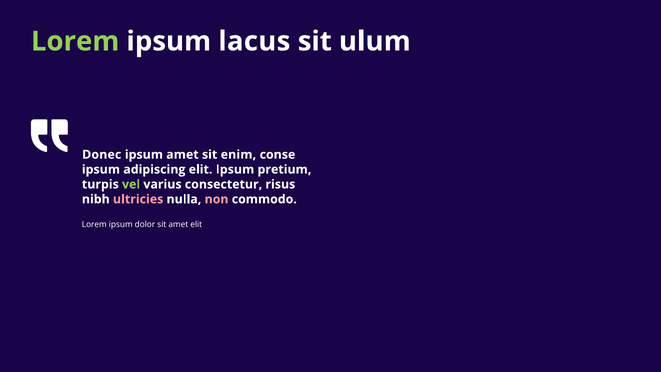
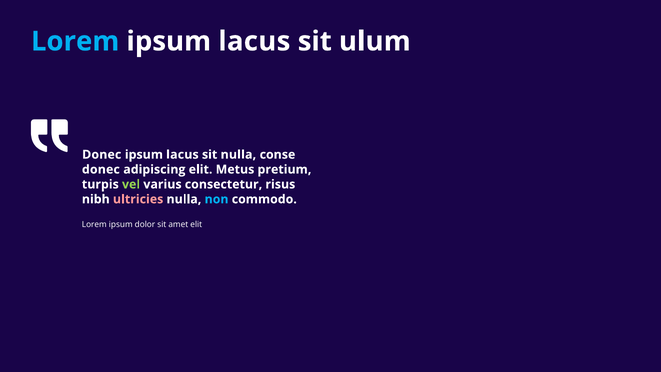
Lorem colour: light green -> light blue (75, 41)
amet: amet -> lacus (182, 155)
sit enim: enim -> nulla (238, 155)
ipsum: ipsum -> donec (101, 169)
elit Ipsum: Ipsum -> Metus (235, 169)
non colour: pink -> light blue (217, 199)
